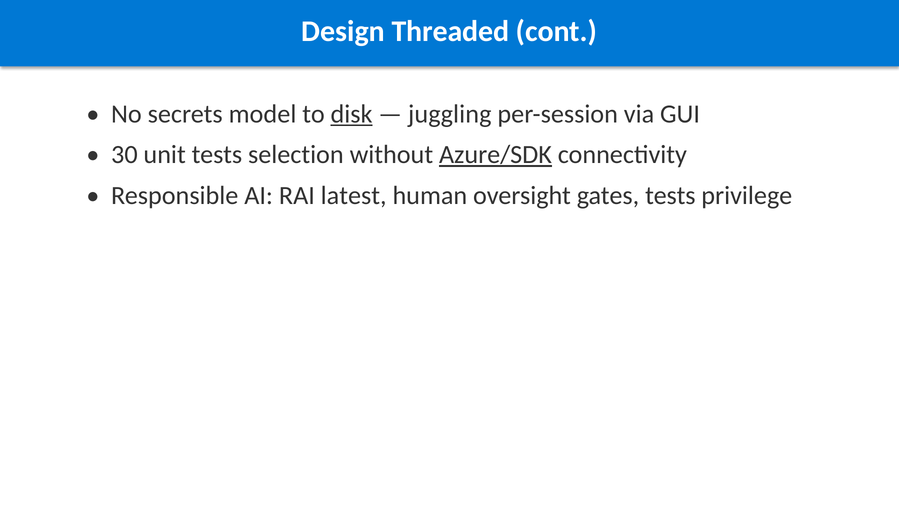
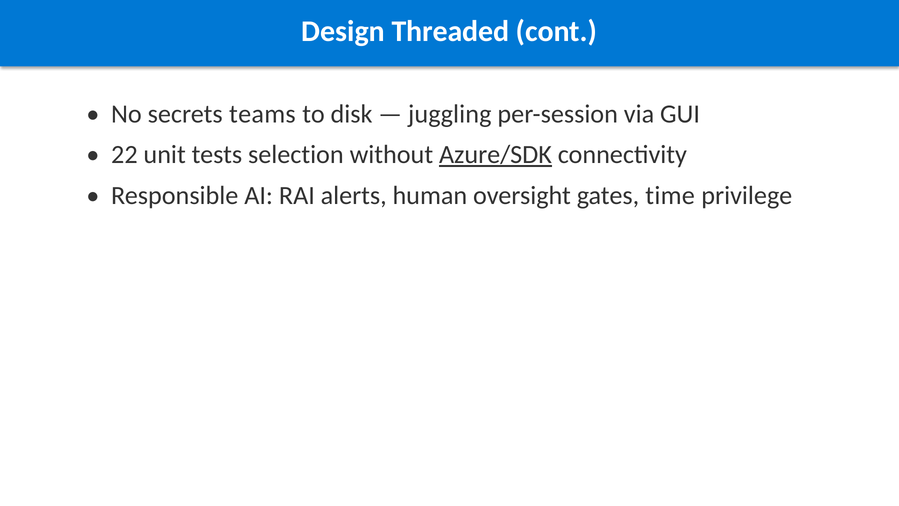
model: model -> teams (262, 114)
disk underline: present -> none (351, 114)
30: 30 -> 22 (124, 155)
latest: latest -> alerts (354, 195)
gates tests: tests -> time (670, 195)
